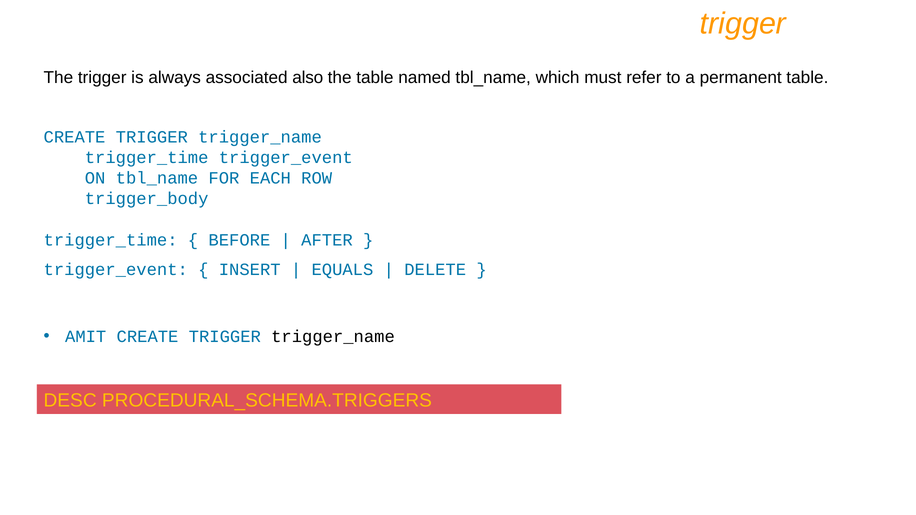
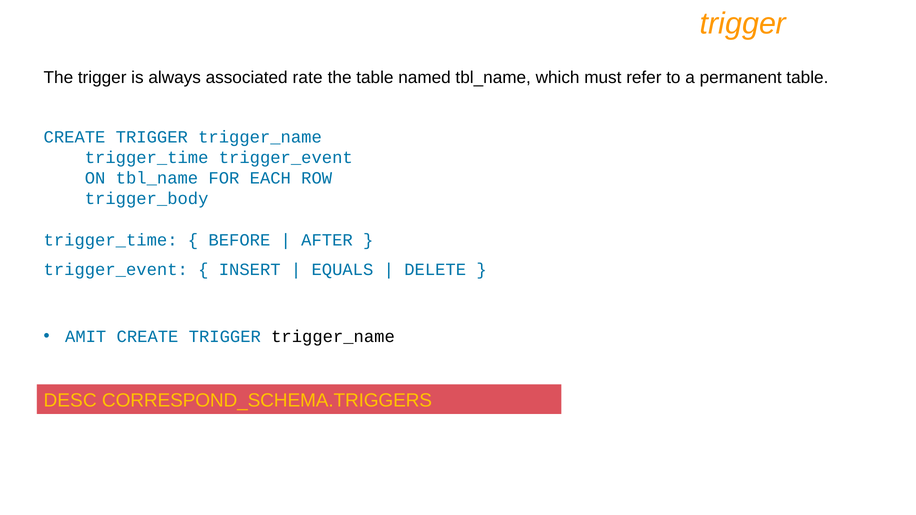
also: also -> rate (308, 78)
PROCEDURAL_SCHEMA.TRIGGERS: PROCEDURAL_SCHEMA.TRIGGERS -> CORRESPOND_SCHEMA.TRIGGERS (267, 401)
